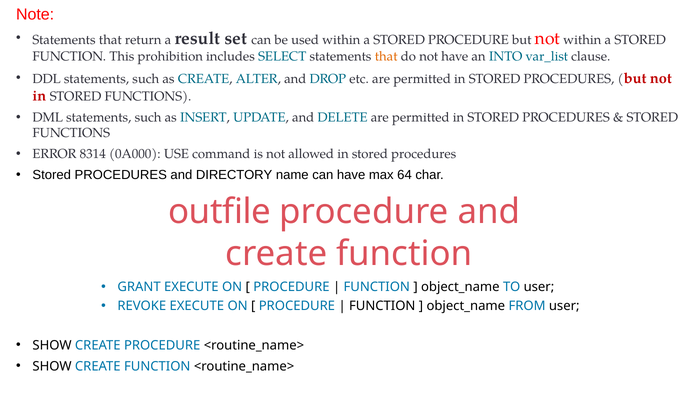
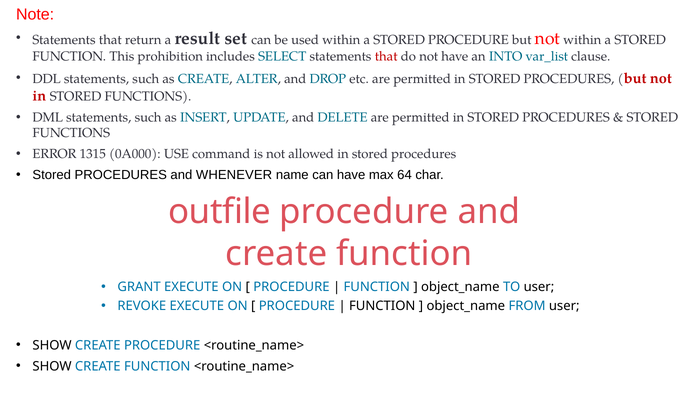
that colour: orange -> red (386, 56)
8314: 8314 -> 1315 (93, 154)
DIRECTORY: DIRECTORY -> WHENEVER (234, 175)
